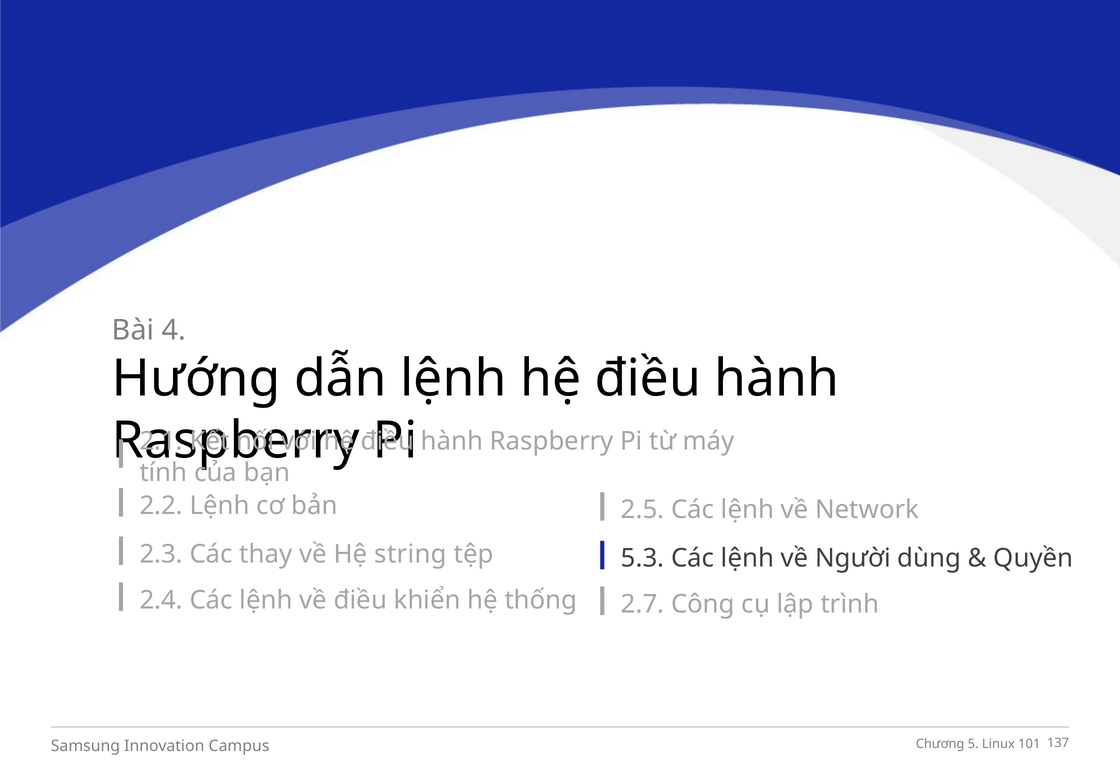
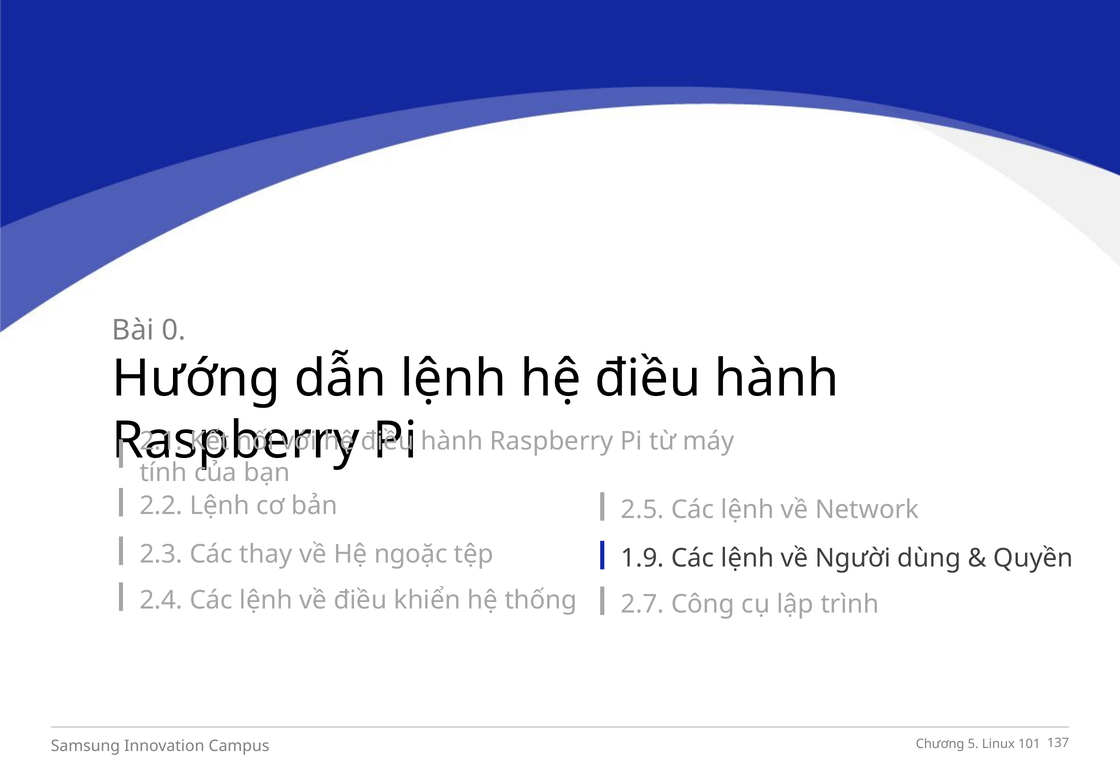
4: 4 -> 0 (174, 330)
string: string -> ngoặc (411, 554)
5.3: 5.3 -> 1.9 (643, 558)
